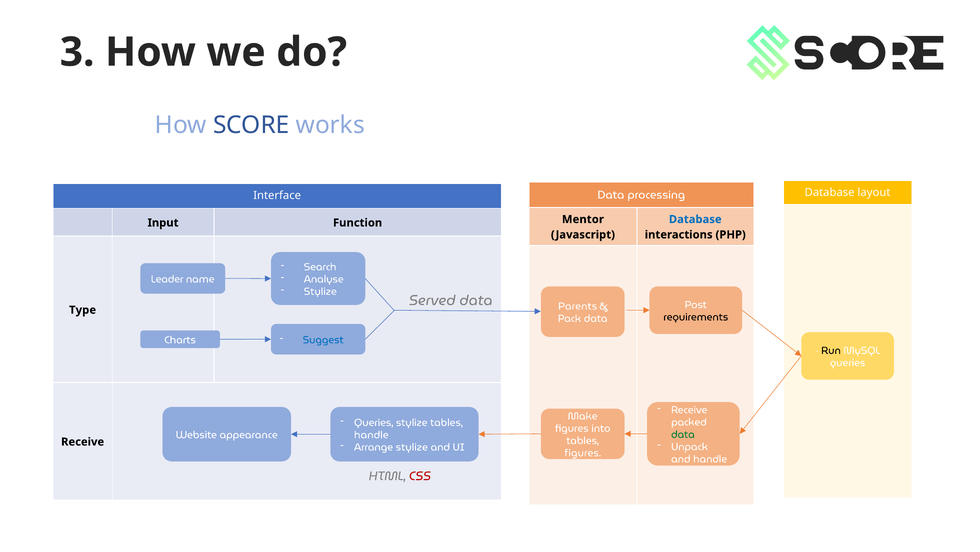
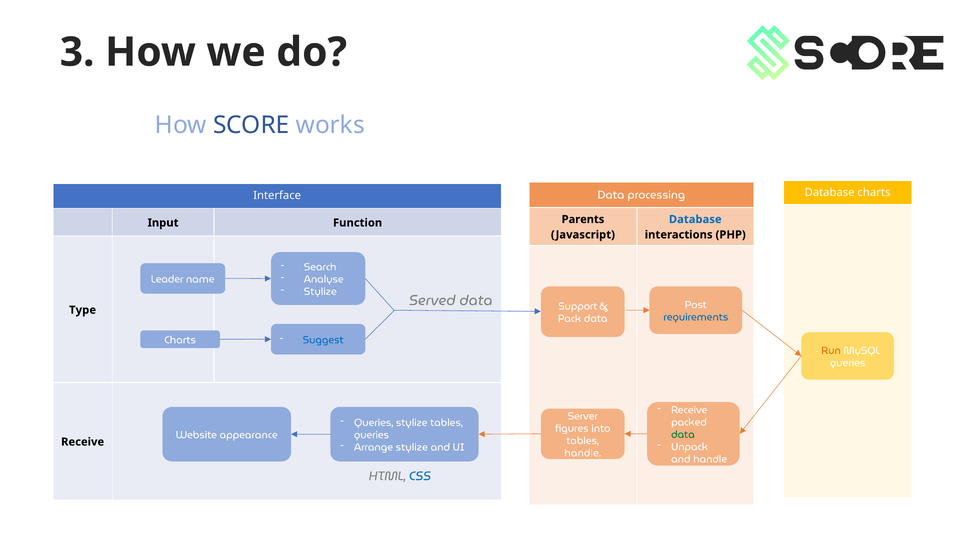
Database layout: layout -> charts (874, 192)
Mentor: Mentor -> Parents (583, 219)
Parents: Parents -> Support (578, 306)
requirements colour: black -> blue (696, 317)
Run colour: black -> orange (831, 350)
Make: Make -> Server (583, 416)
handle: handle -> queries (371, 434)
figures: figures -> handle (583, 452)
CSS colour: red -> blue (420, 475)
